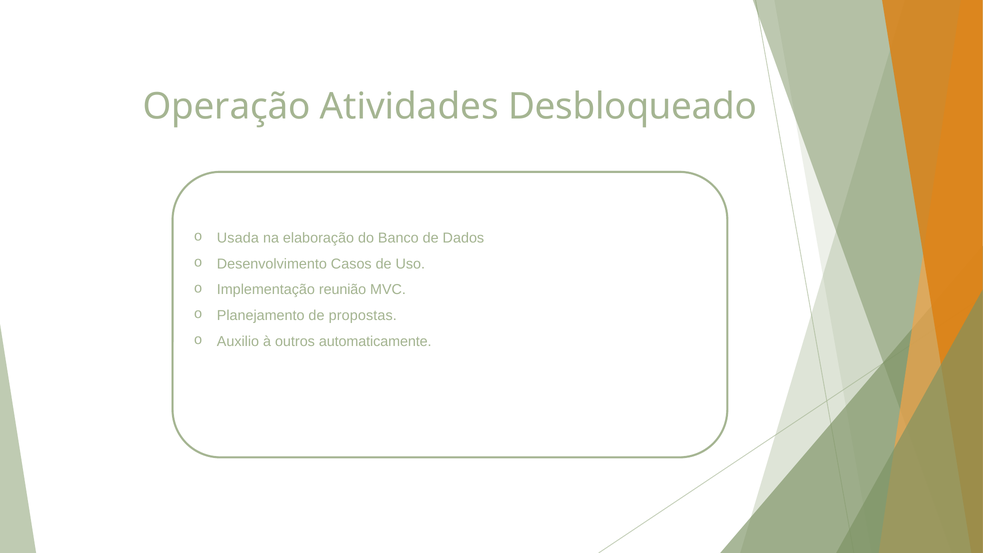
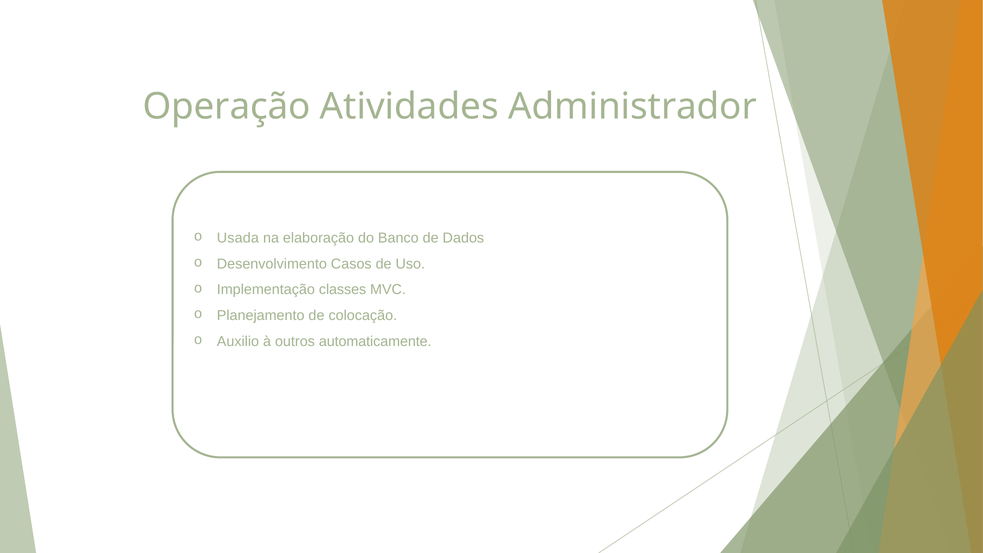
Desbloqueado: Desbloqueado -> Administrador (633, 106)
reunião: reunião -> classes (343, 290)
propostas: propostas -> colocação (363, 316)
